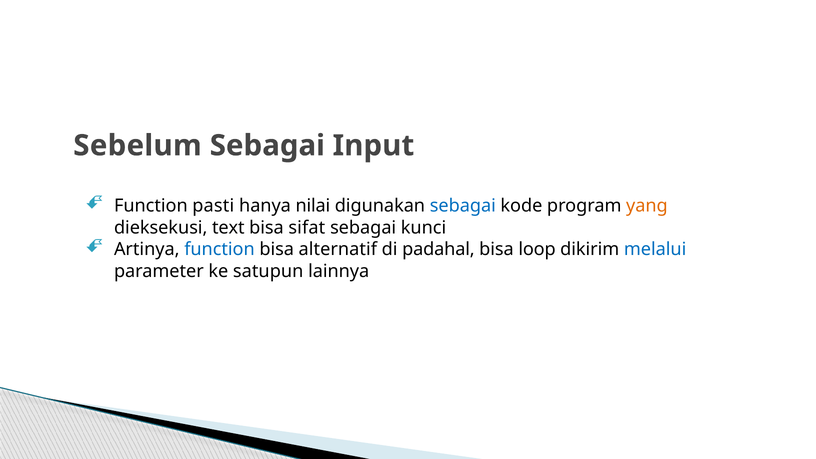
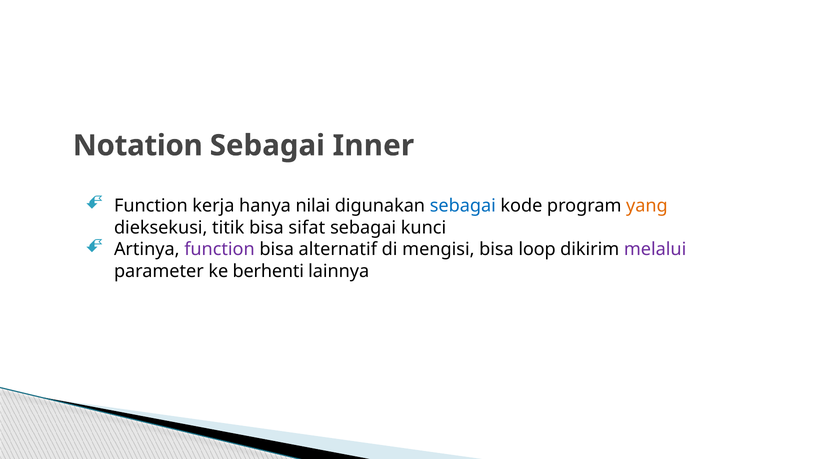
Sebelum: Sebelum -> Notation (138, 146)
Input: Input -> Inner (373, 146)
pasti: pasti -> kerja (213, 206)
text: text -> titik (228, 228)
function colour: blue -> purple (219, 249)
padahal: padahal -> mengisi (438, 249)
melalui colour: blue -> purple (655, 249)
satupun: satupun -> berhenti (268, 271)
